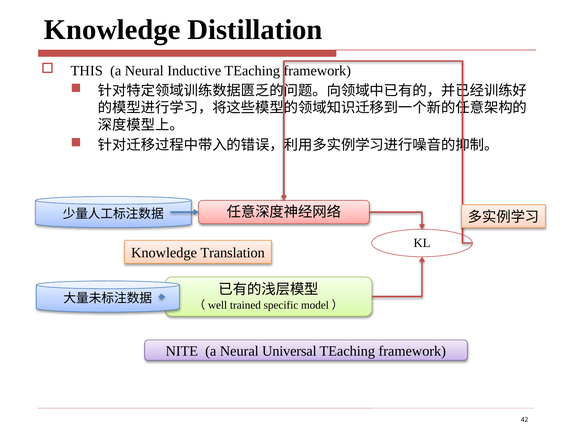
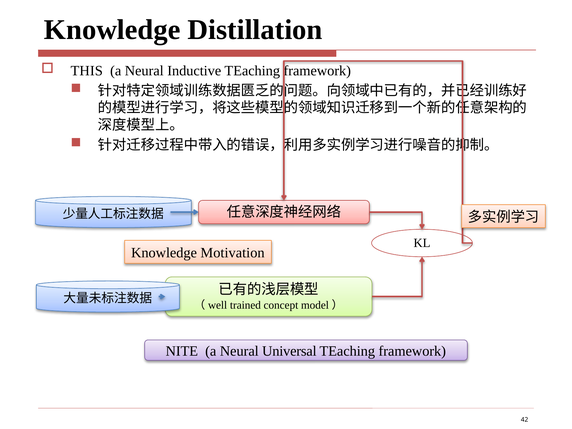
Translation: Translation -> Motivation (233, 253)
specific: specific -> concept (281, 305)
